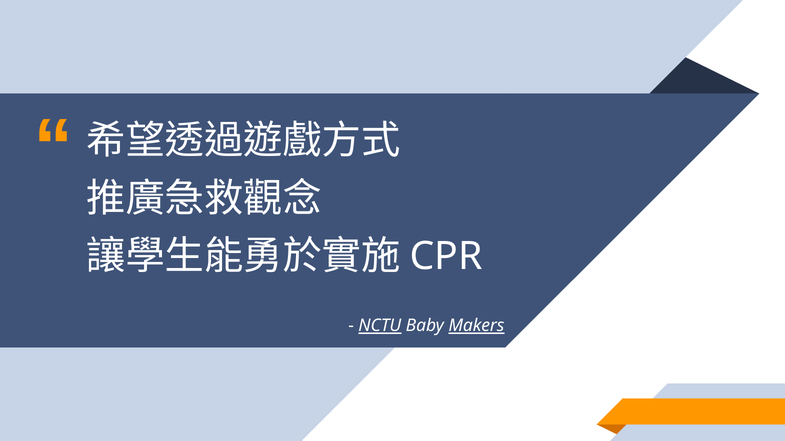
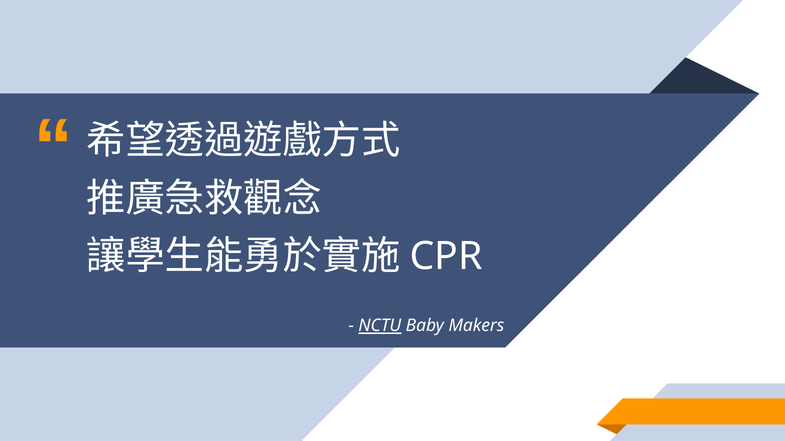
Makers underline: present -> none (476, 326)
